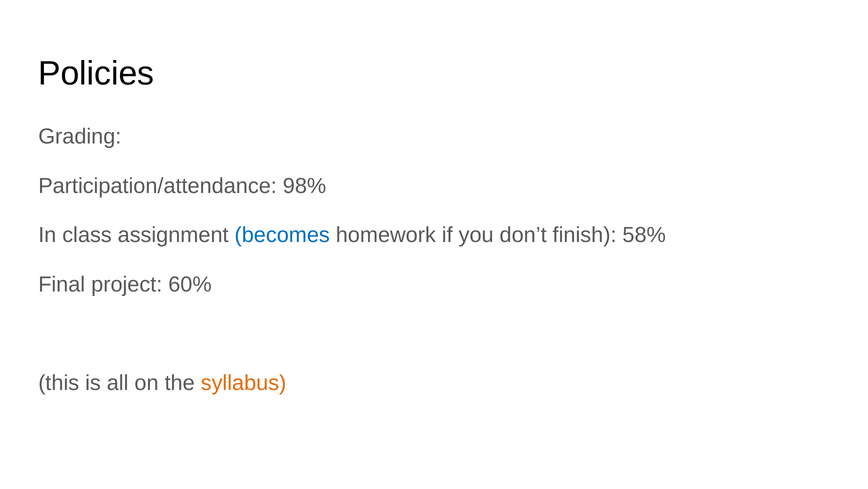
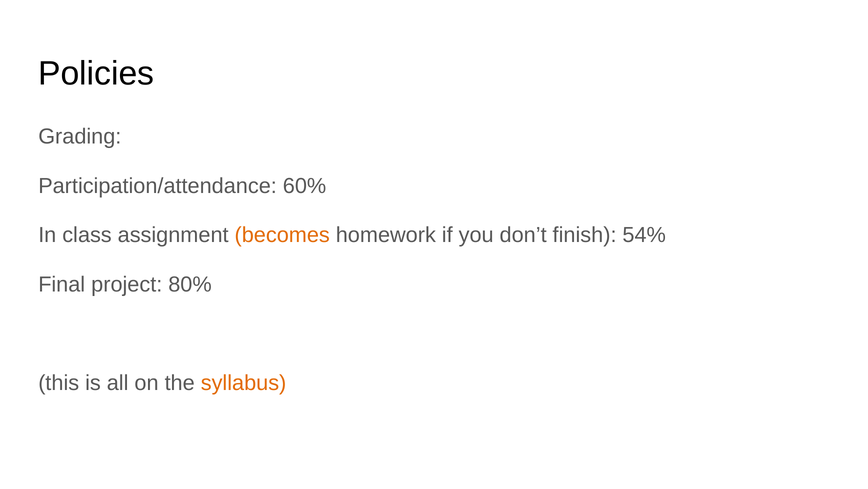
98%: 98% -> 60% (305, 186)
becomes colour: blue -> orange (282, 235)
58%: 58% -> 54% (644, 235)
60%: 60% -> 80% (190, 284)
